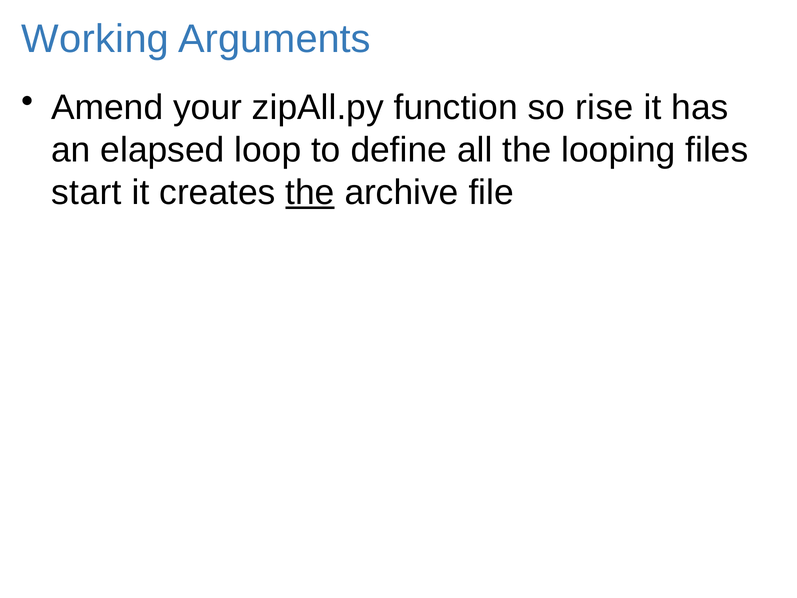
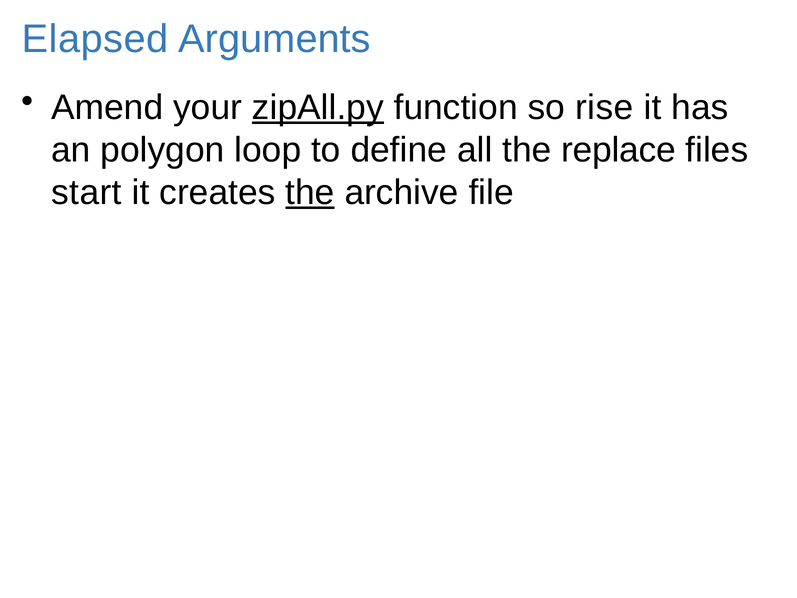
Working: Working -> Elapsed (95, 39)
zipAll.py underline: none -> present (318, 107)
elapsed: elapsed -> polygon (162, 150)
looping: looping -> replace (619, 150)
